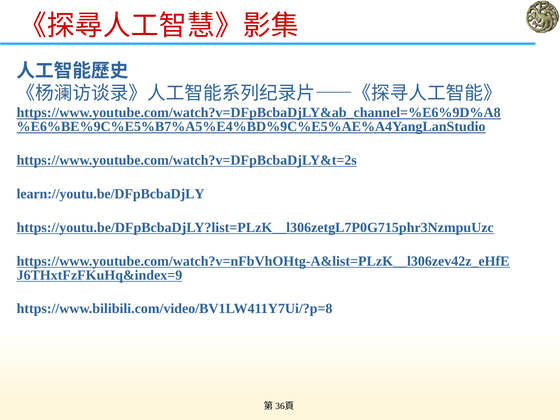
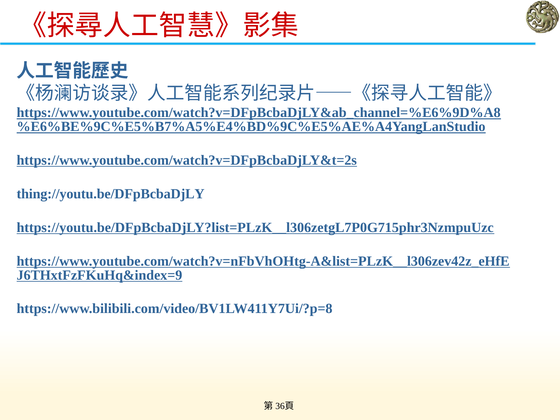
learn://youtu.be/DFpBcbaDjLY: learn://youtu.be/DFpBcbaDjLY -> thing://youtu.be/DFpBcbaDjLY (111, 194)
